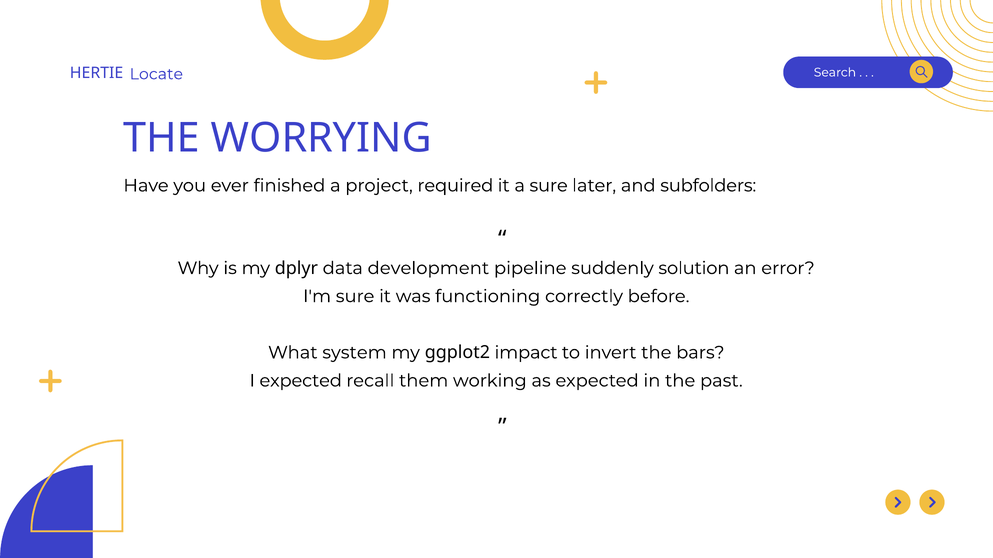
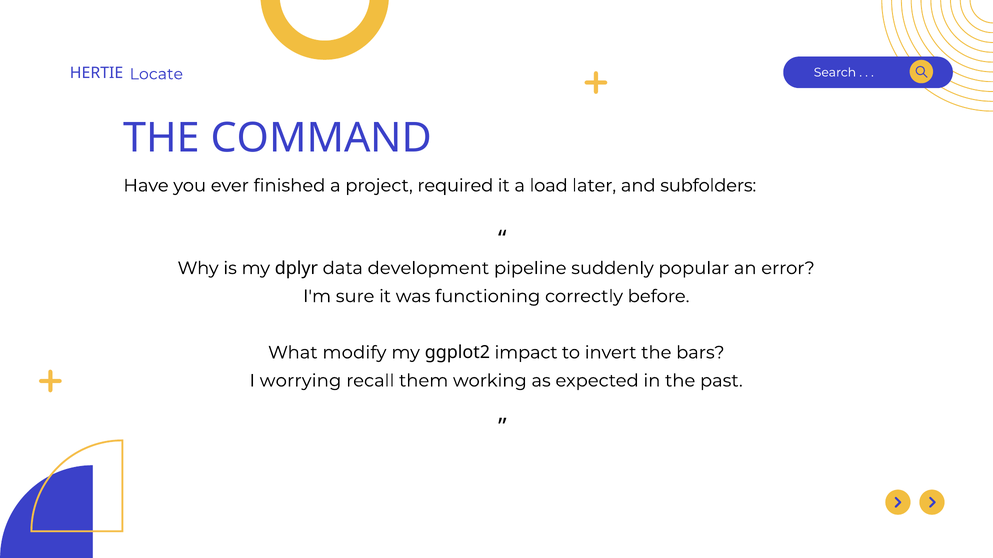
WORRYING: WORRYING -> COMMAND (321, 138)
a sure: sure -> load (549, 186)
solution: solution -> popular (694, 268)
system: system -> modify (354, 353)
I expected: expected -> worrying (301, 381)
